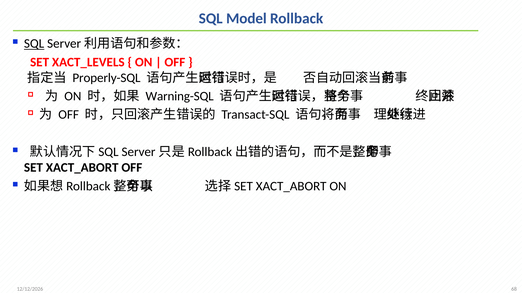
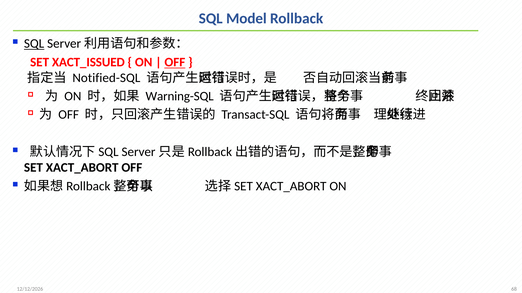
XACT_LEVELS: XACT_LEVELS -> XACT_ISSUED (88, 62)
OFF underline: none -> present (175, 62)
Properly-SQL: Properly-SQL -> Notified-SQL (106, 78)
